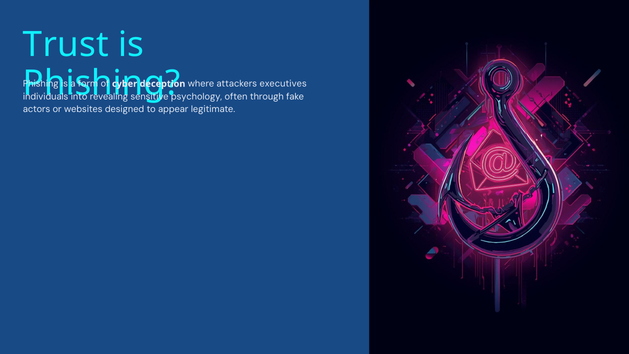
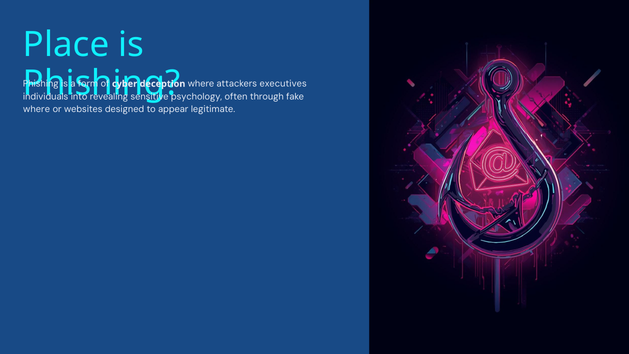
Trust: Trust -> Place (66, 45)
actors: actors -> where (37, 109)
